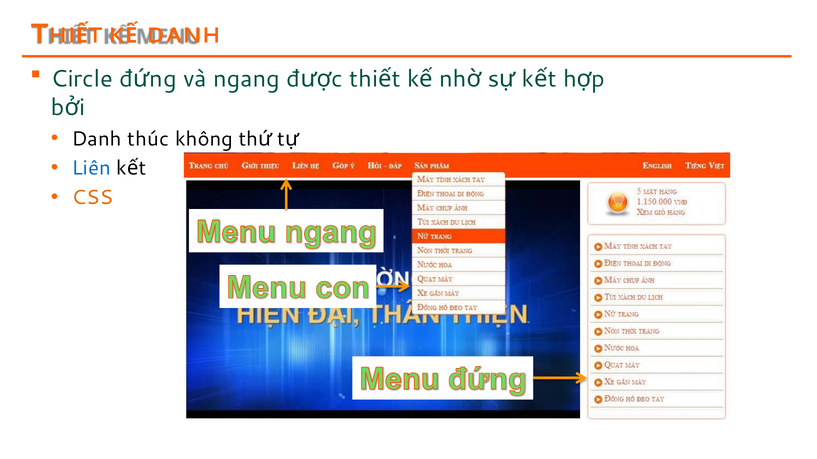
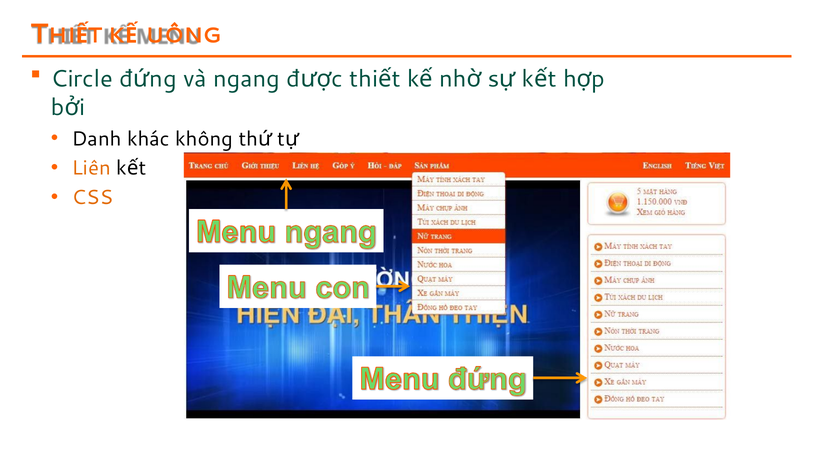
DANH: DANH -> UÔNG (184, 36)
thúc: thúc -> khác (149, 139)
Liên colour: blue -> orange (91, 168)
